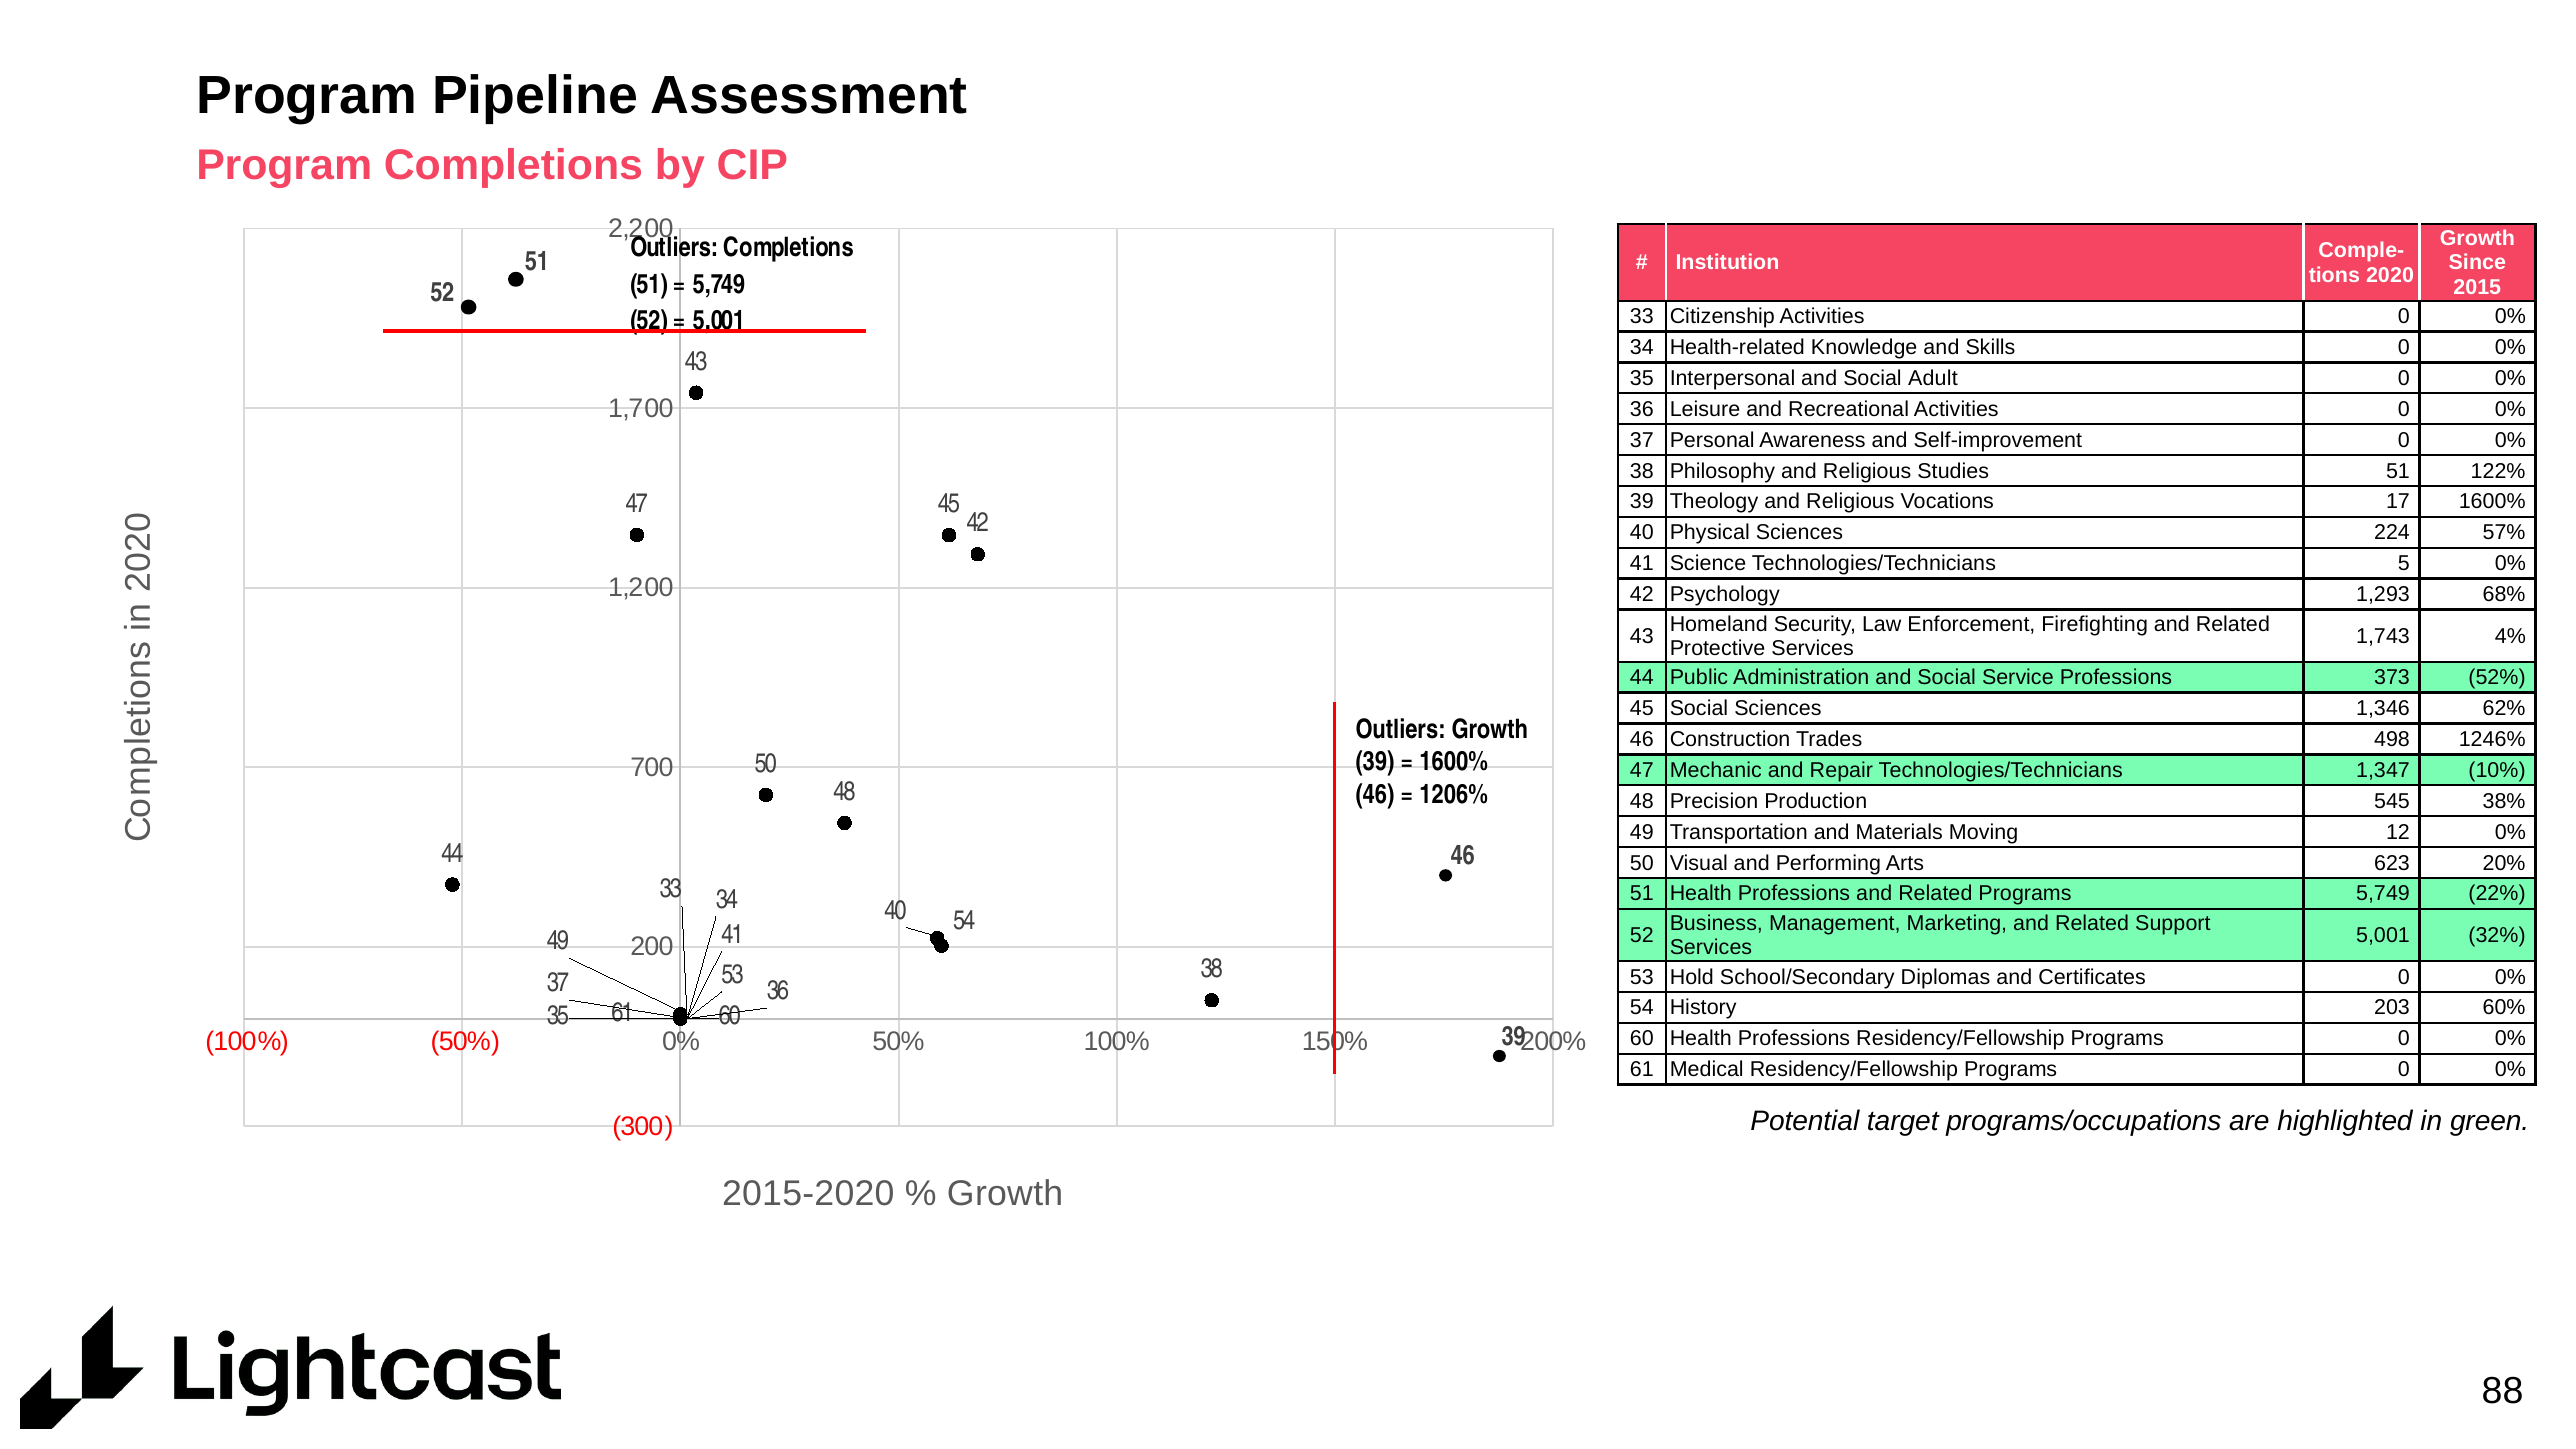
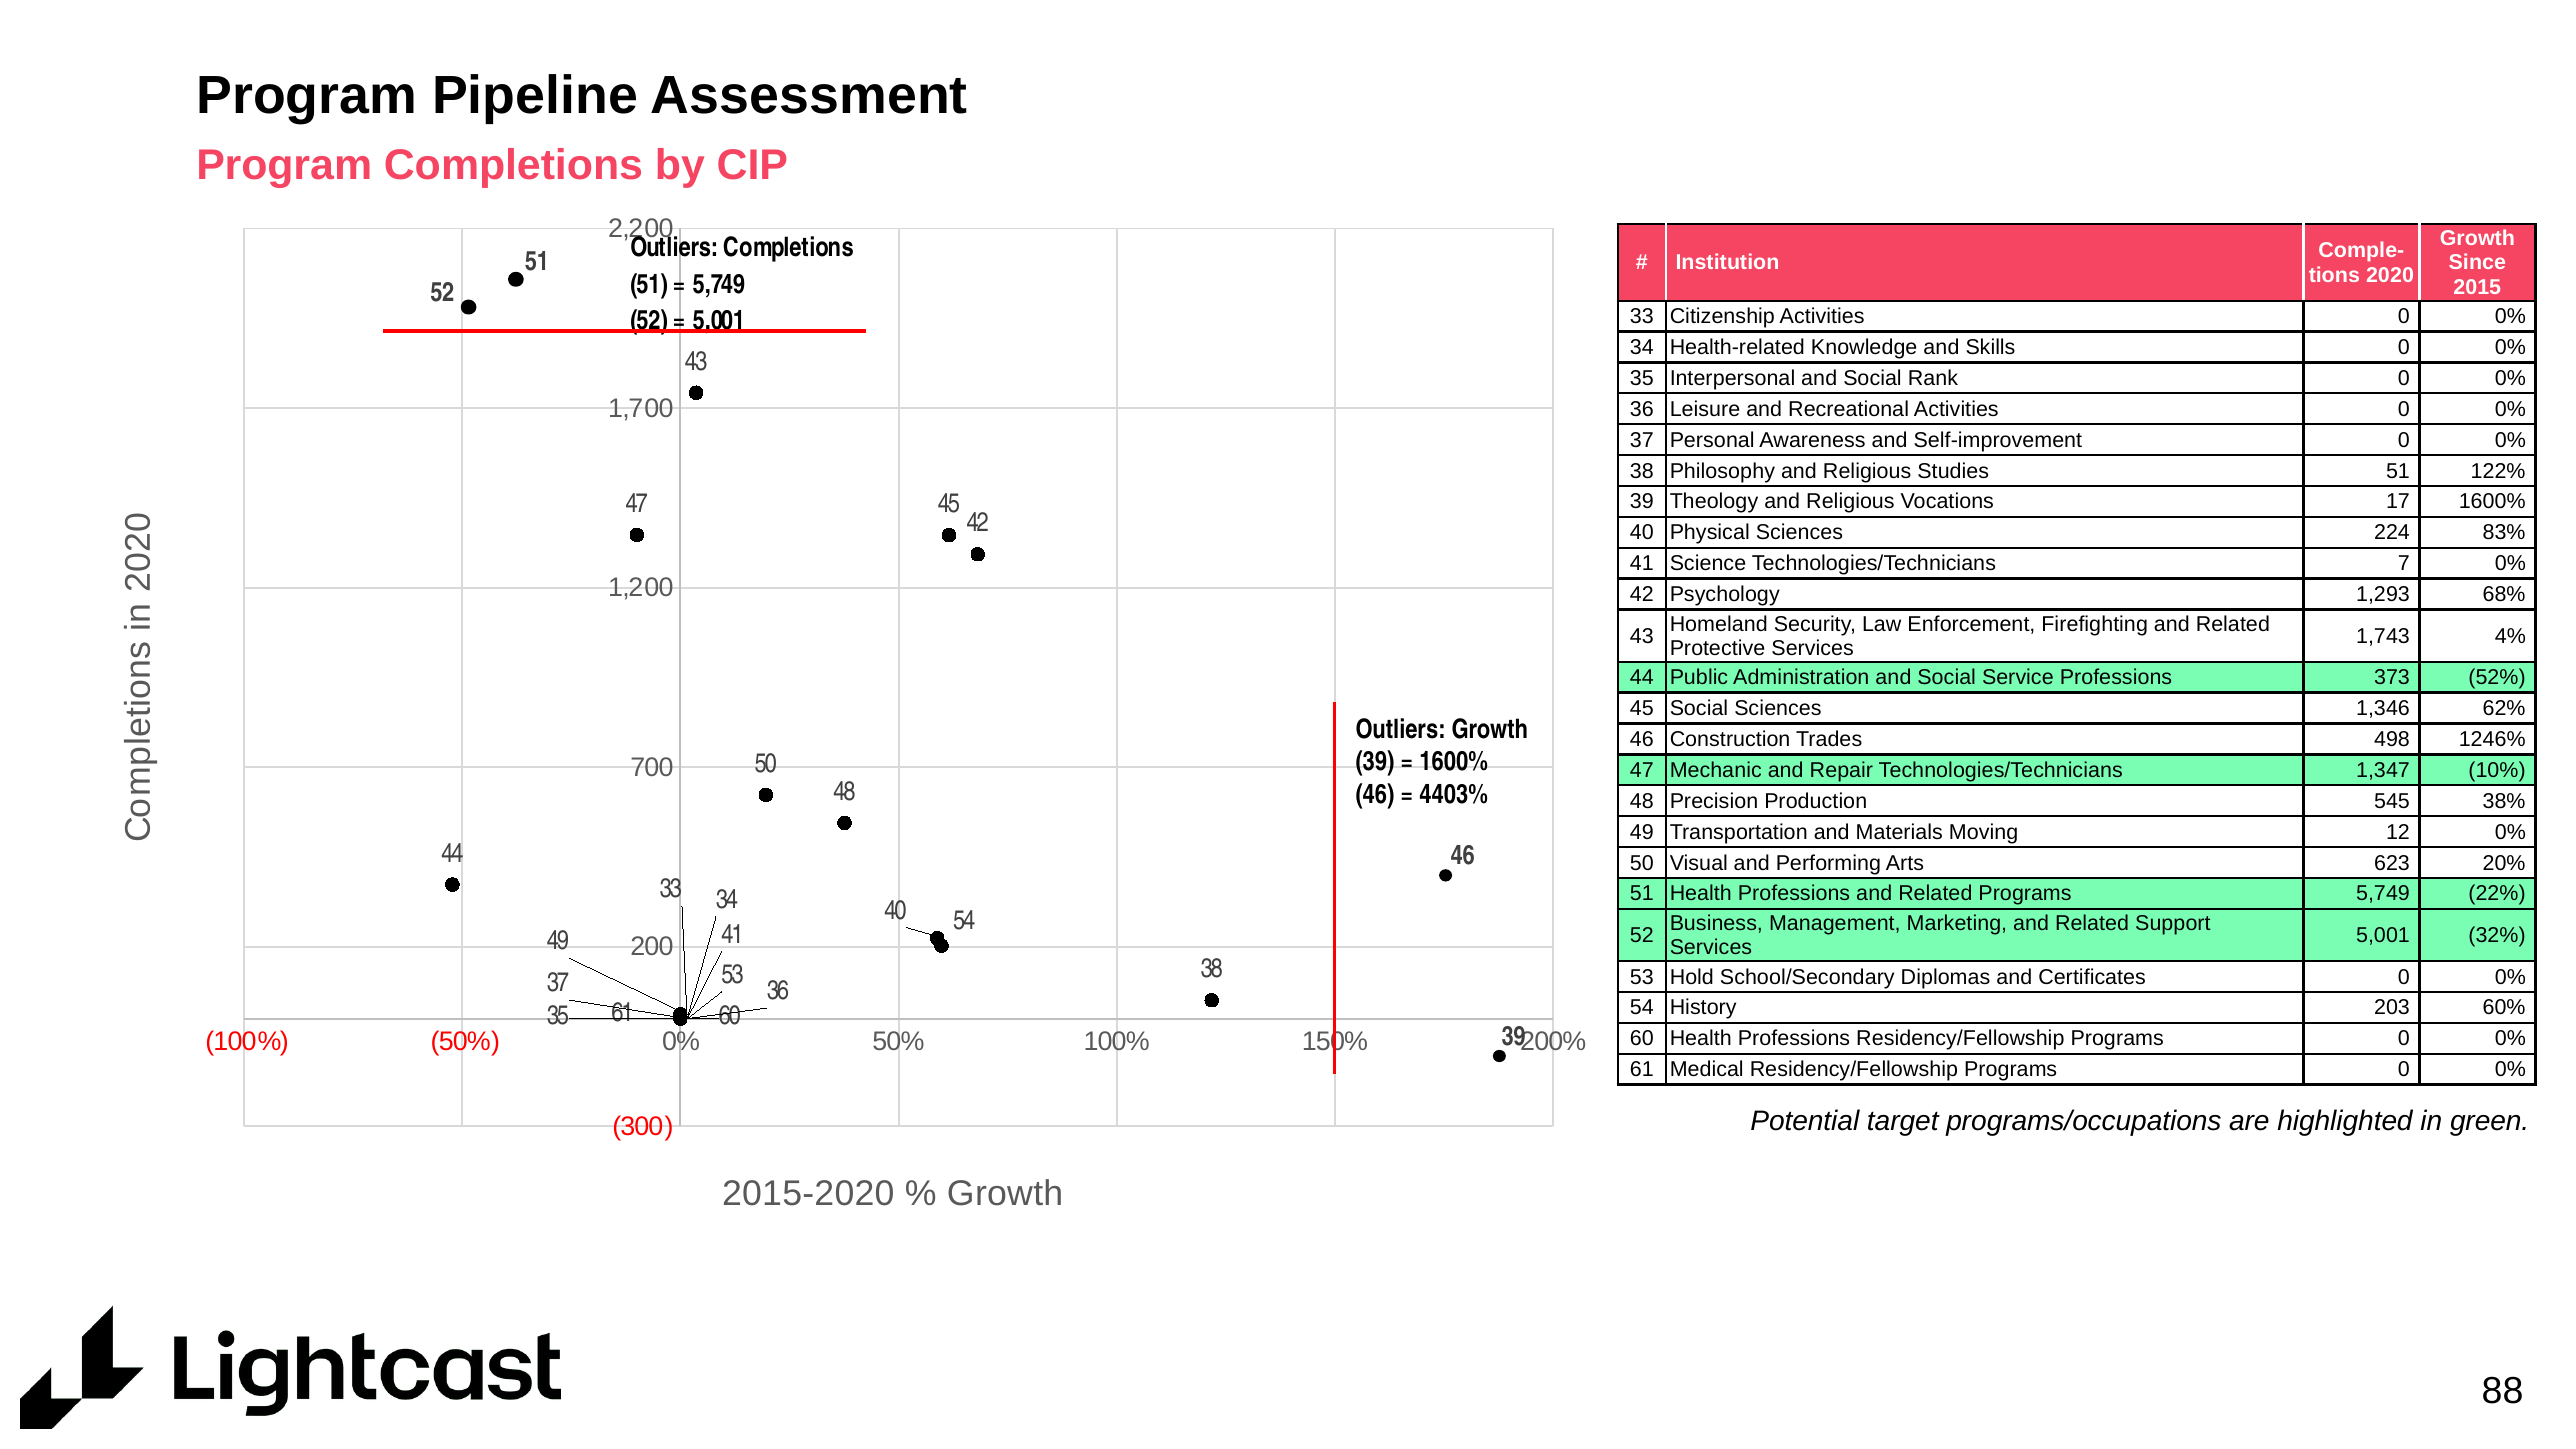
Adult: Adult -> Rank (1933, 378)
57%: 57% -> 83% (2504, 533)
5: 5 -> 7 (2404, 564)
1206%: 1206% -> 4403% (1454, 794)
